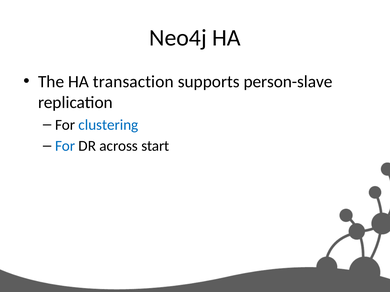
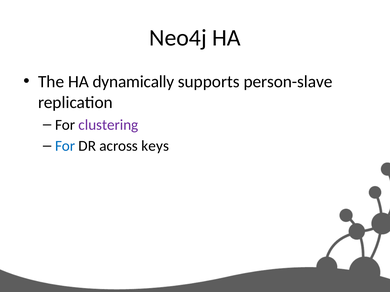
transaction: transaction -> dynamically (133, 82)
clustering colour: blue -> purple (108, 125)
start: start -> keys (155, 146)
